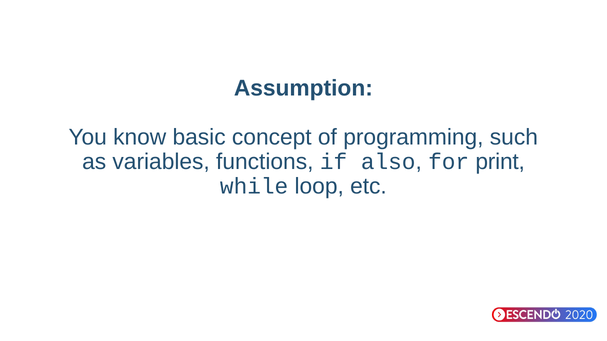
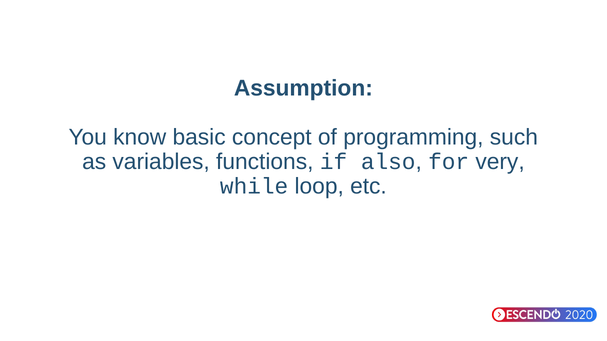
print: print -> very (500, 162)
